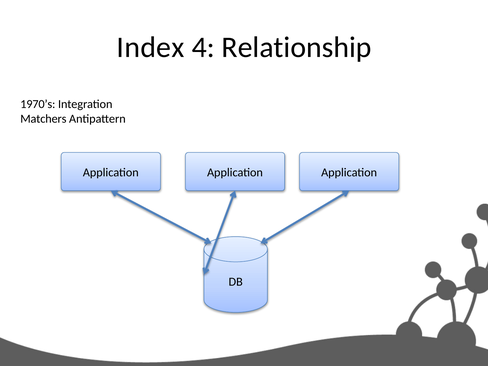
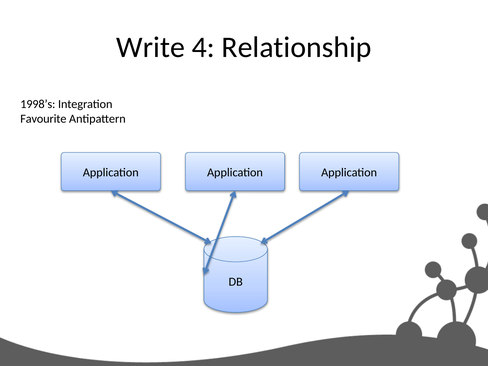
Index: Index -> Write (151, 47)
1970’s: 1970’s -> 1998’s (38, 104)
Matchers: Matchers -> Favourite (43, 119)
